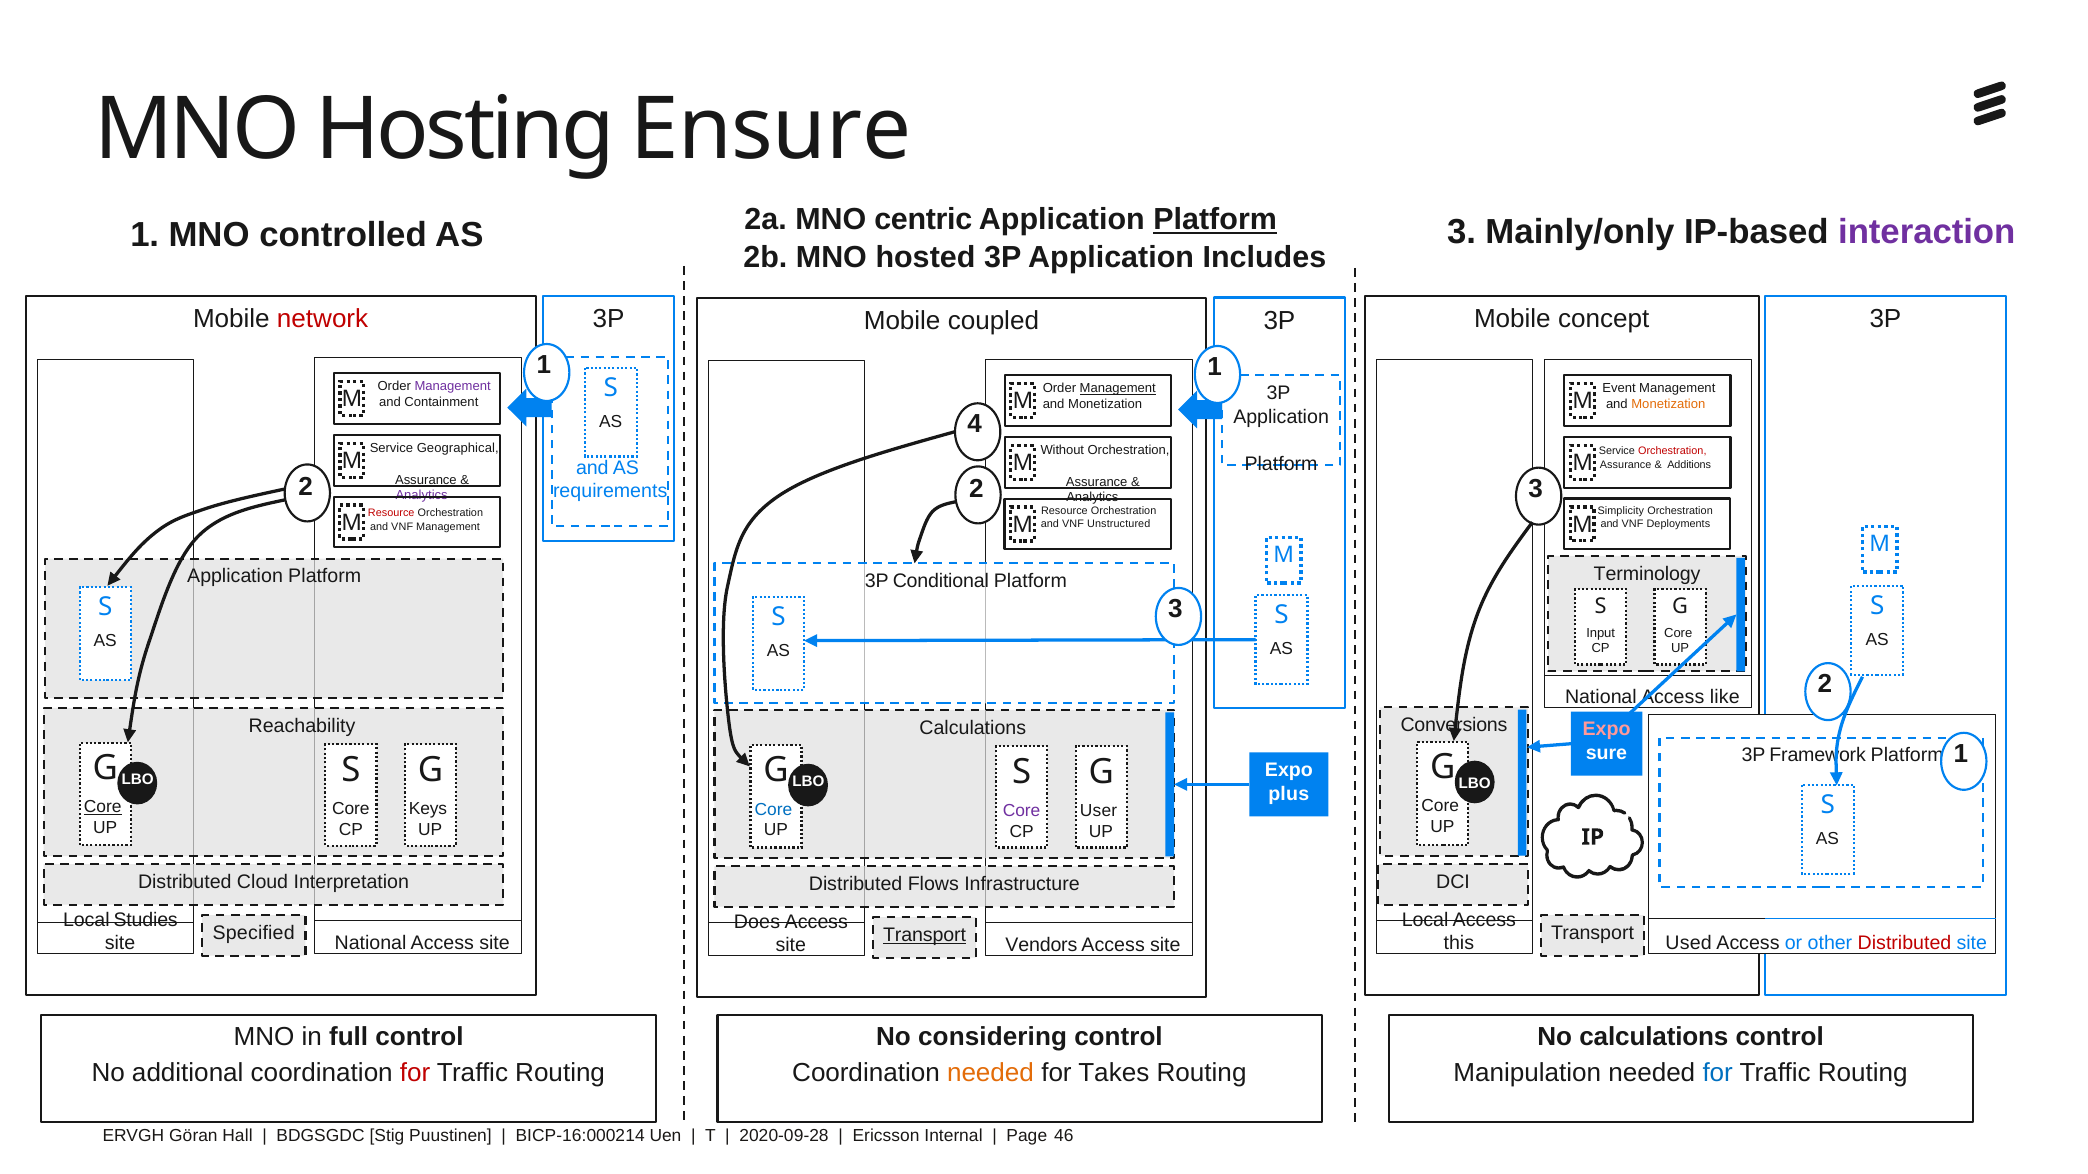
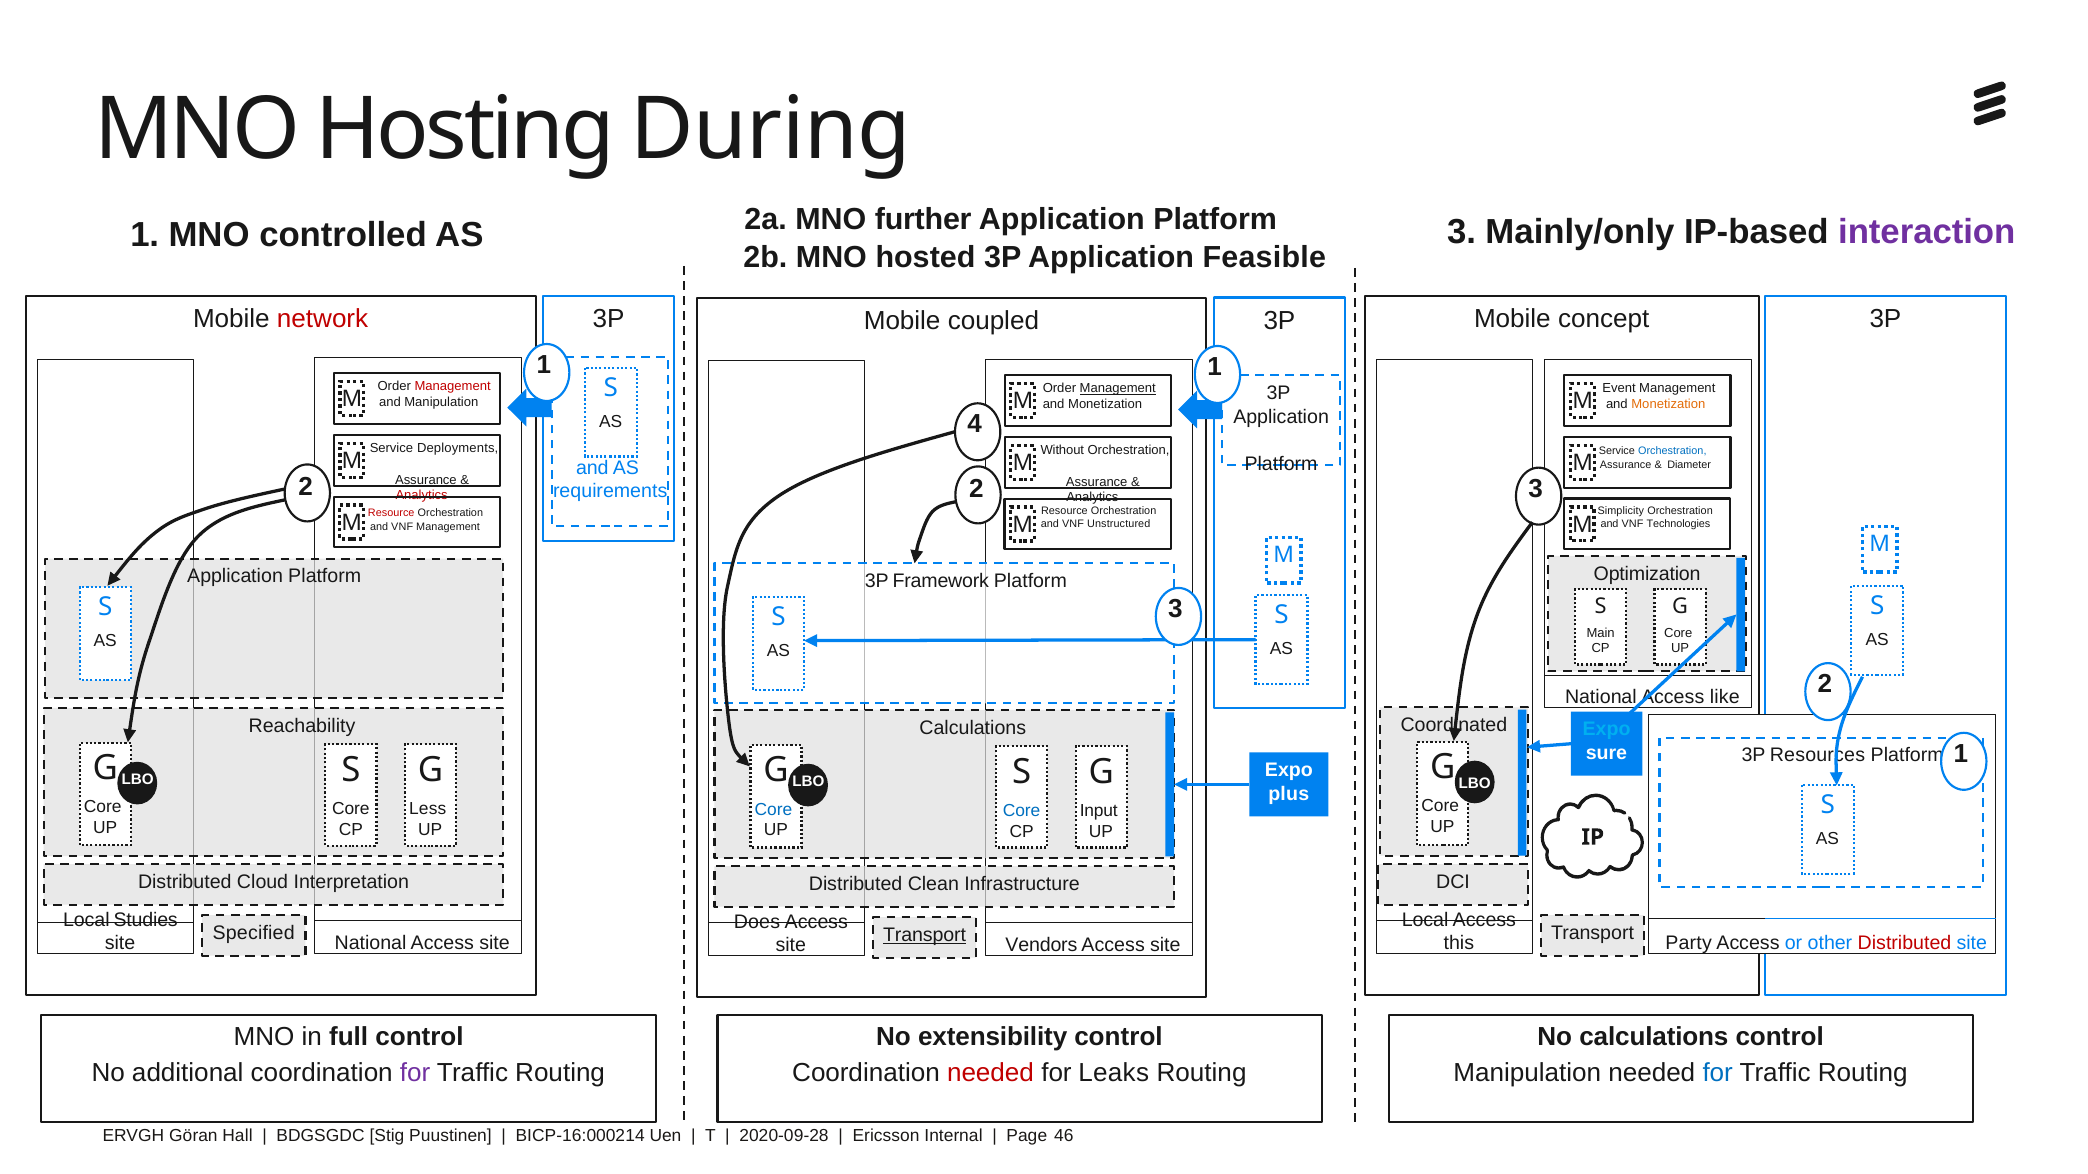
Ensure: Ensure -> During (771, 130)
centric: centric -> further (923, 220)
Platform underline: present -> none (1215, 220)
Includes: Includes -> Feasible (1264, 258)
Management colour: purple -> red (453, 387)
and Containment: Containment -> Manipulation (441, 402)
Geographical: Geographical -> Deployments (458, 449)
Orchestration colour: red -> blue (1672, 451)
Additions: Additions -> Diameter (1689, 465)
Analytics colour: purple -> red (422, 496)
Deployments: Deployments -> Technologies (1678, 524)
Terminology: Terminology -> Optimization (1647, 574)
Conditional: Conditional -> Framework (941, 581)
Input: Input -> Main (1601, 633)
Conversions: Conversions -> Coordinated (1454, 725)
Expo colour: pink -> light blue (1607, 730)
Framework: Framework -> Resources (1817, 756)
Core underline: present -> none (103, 808)
Keys: Keys -> Less (428, 809)
Core colour: purple -> blue (1022, 811)
User: User -> Input (1099, 811)
Flows: Flows -> Clean (933, 884)
Used: Used -> Party (1689, 944)
considering: considering -> extensibility (993, 1038)
for colour: red -> purple (415, 1074)
needed colour: orange -> red (990, 1074)
Takes: Takes -> Leaks (1114, 1074)
